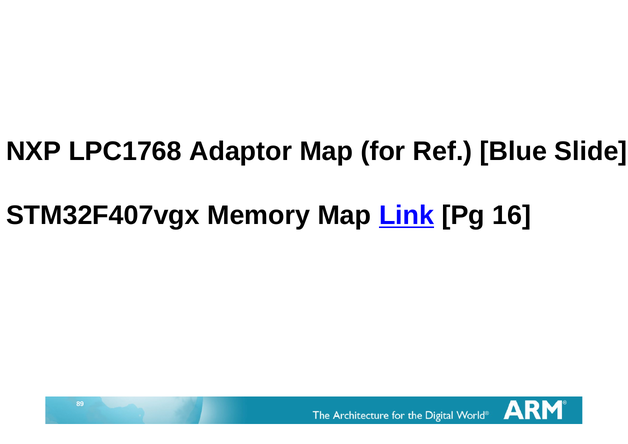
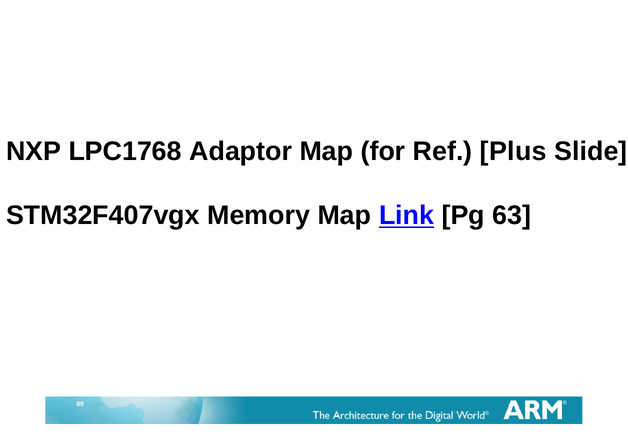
Blue: Blue -> Plus (513, 151)
16: 16 -> 63 (512, 216)
